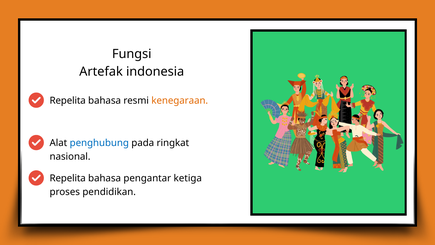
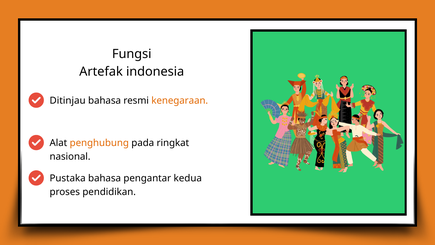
Repelita: Repelita -> Ditinjau (68, 100)
penghubung colour: blue -> orange (99, 143)
Repelita: Repelita -> Pustaka (68, 178)
ketiga: ketiga -> kedua (188, 178)
